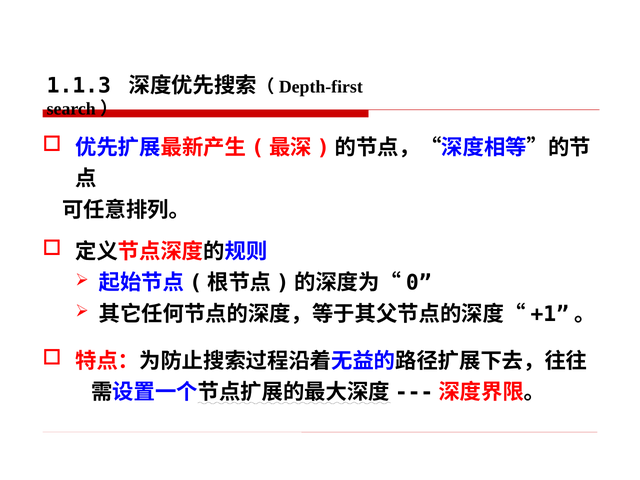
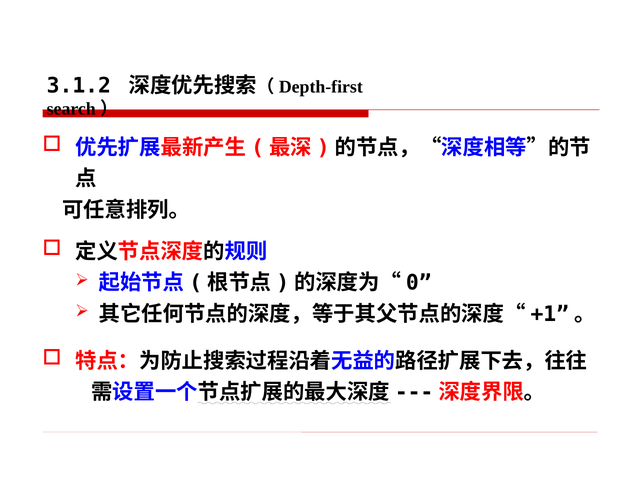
1.1.3: 1.1.3 -> 3.1.2 (79, 86)
